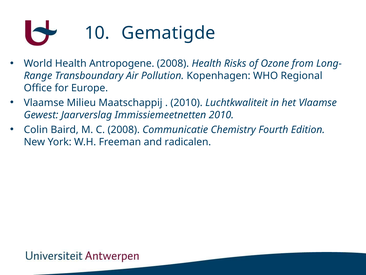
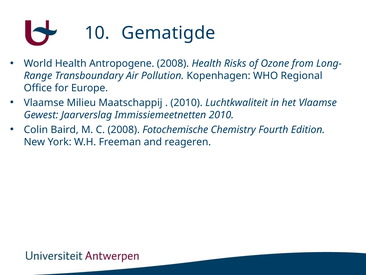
Communicatie: Communicatie -> Fotochemische (175, 129)
radicalen: radicalen -> reageren (188, 142)
